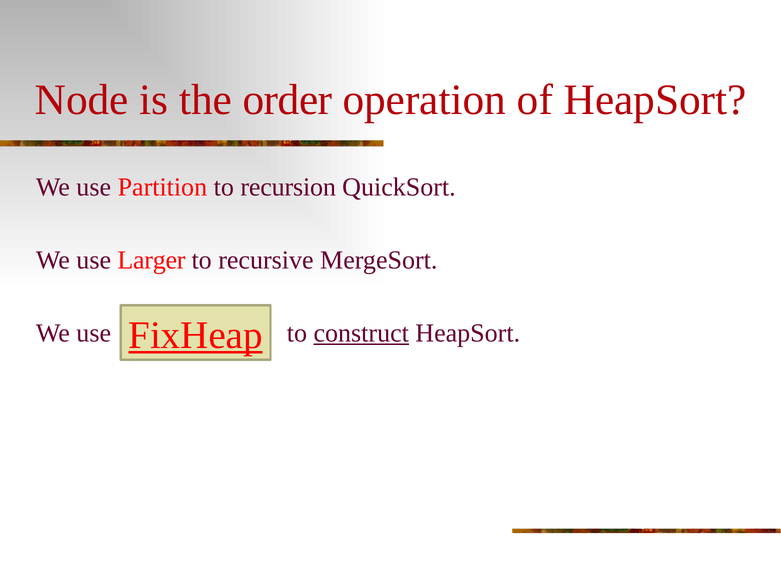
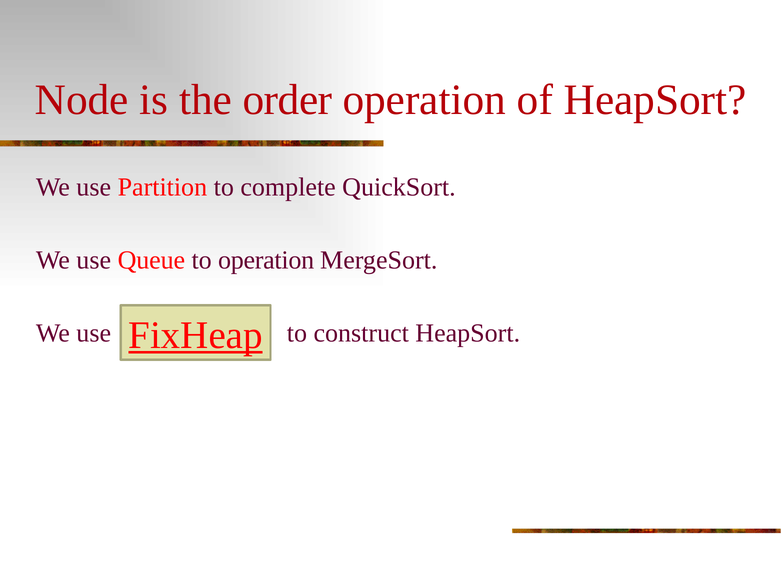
recursion: recursion -> complete (288, 187)
Larger: Larger -> Queue (151, 260)
to recursive: recursive -> operation (266, 260)
construct underline: present -> none (361, 333)
